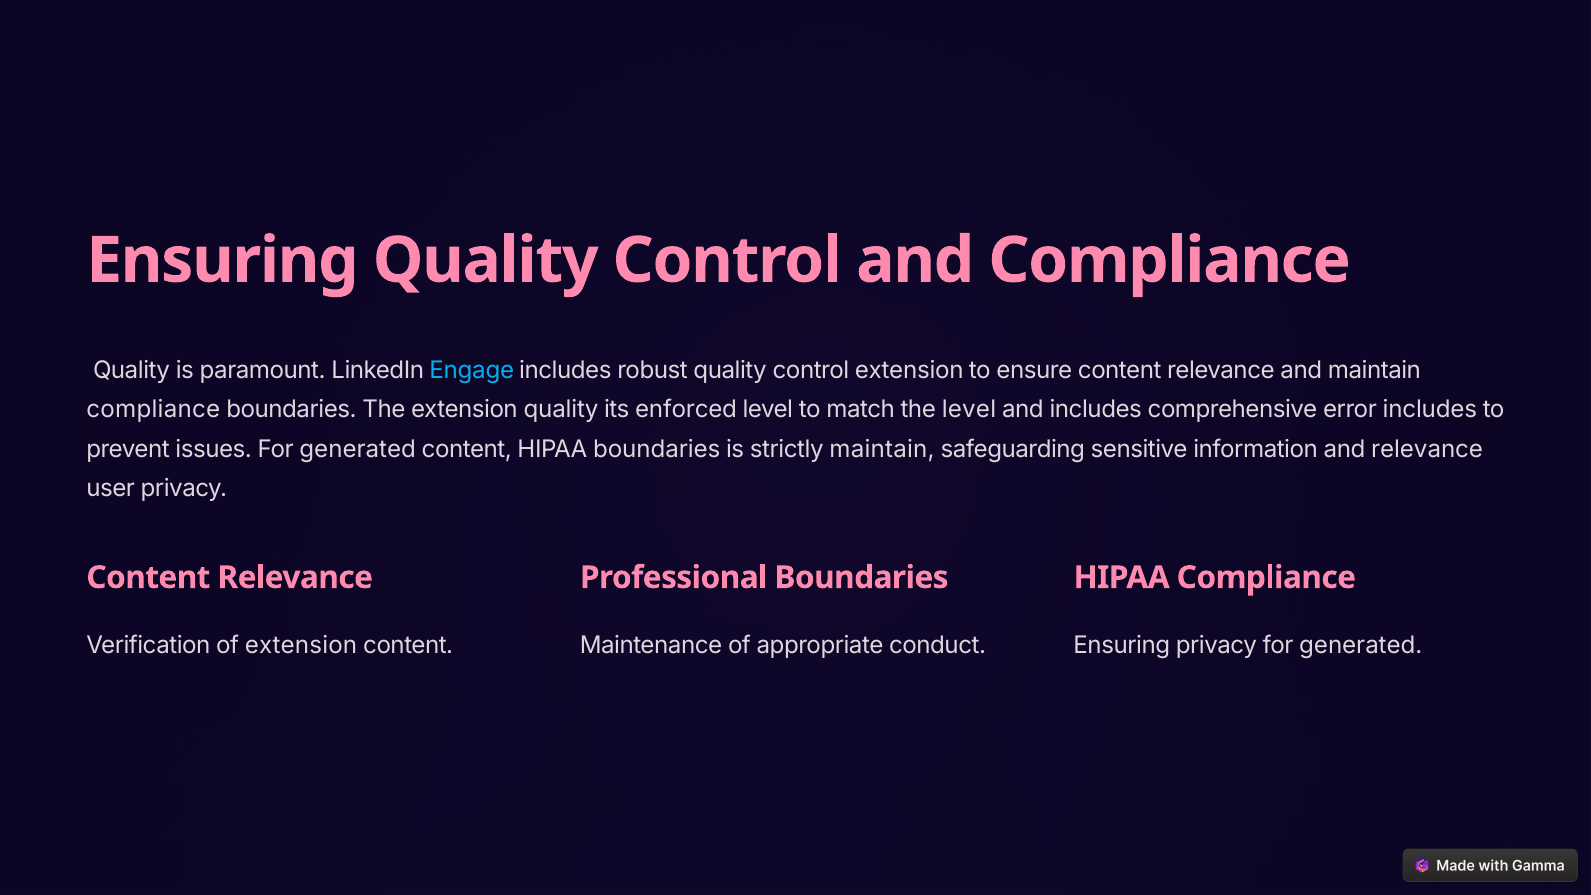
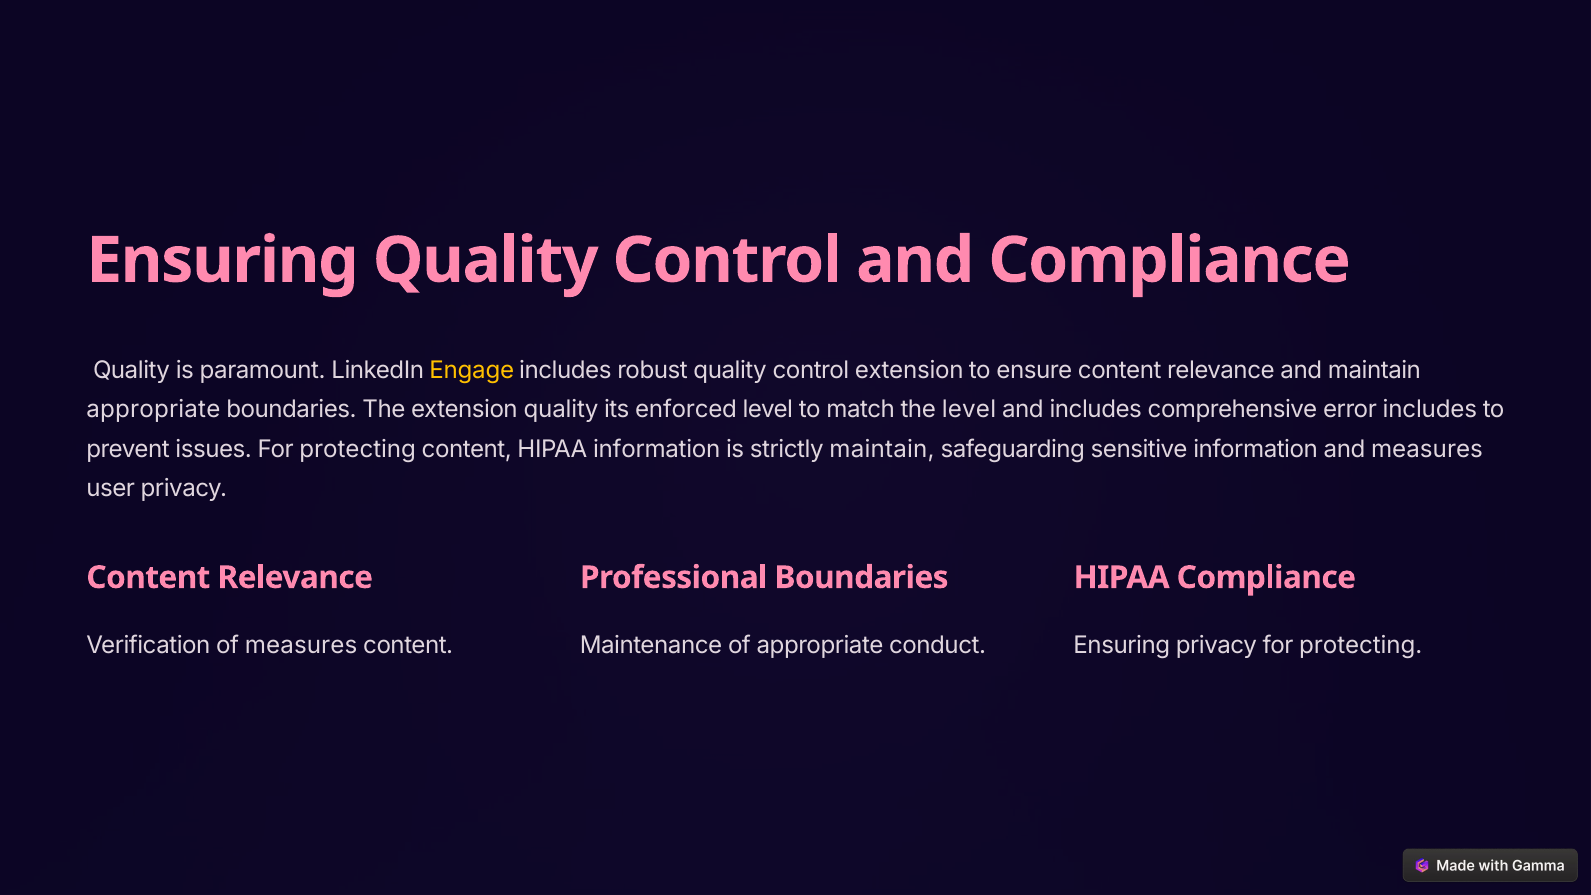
Engage colour: light blue -> yellow (472, 371)
compliance: compliance -> appropriate (153, 410)
issues For generated: generated -> protecting (358, 449)
HIPAA boundaries: boundaries -> information (657, 449)
and relevance: relevance -> measures (1427, 449)
of extension: extension -> measures (301, 646)
privacy for generated: generated -> protecting (1361, 646)
